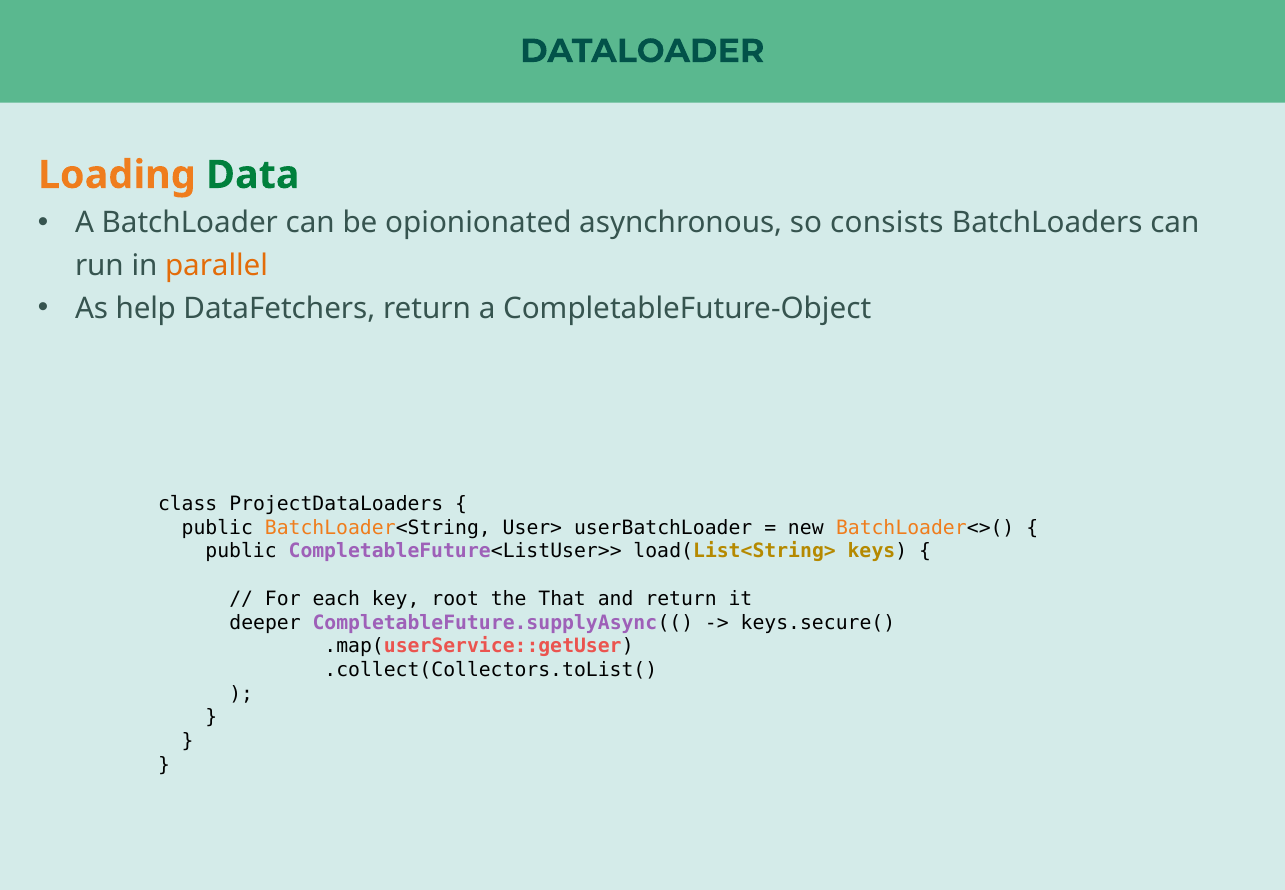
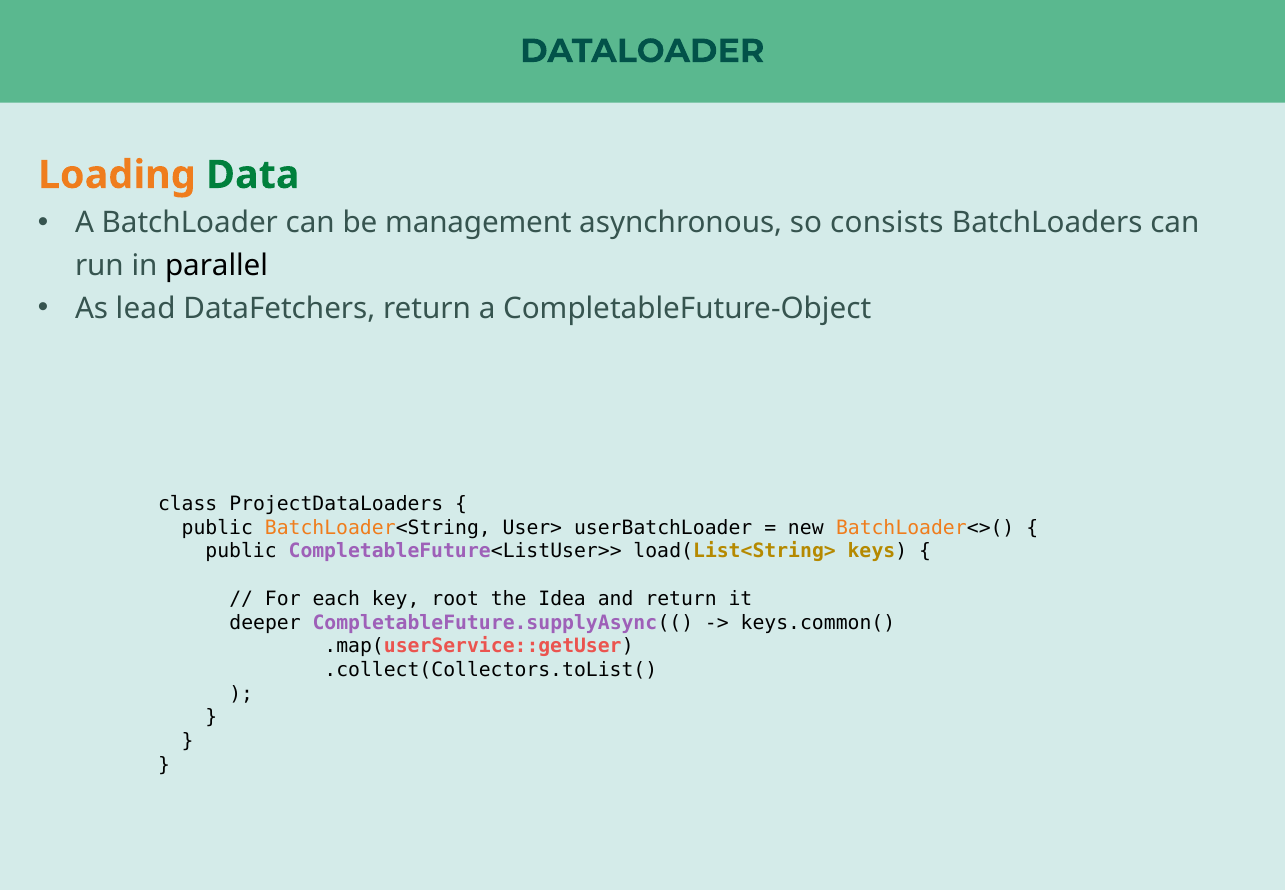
opionionated: opionionated -> management (478, 223)
parallel colour: orange -> black (217, 266)
help: help -> lead (146, 308)
That: That -> Idea (562, 599)
keys.secure(: keys.secure( -> keys.common( (818, 622)
